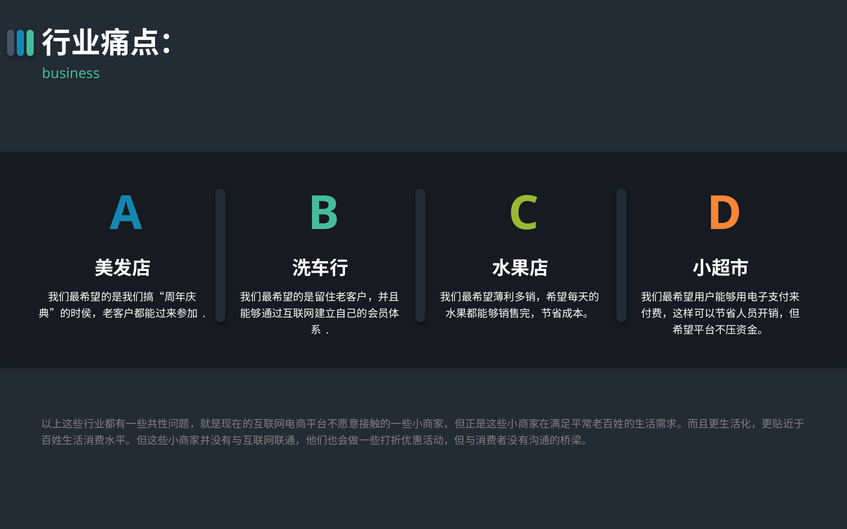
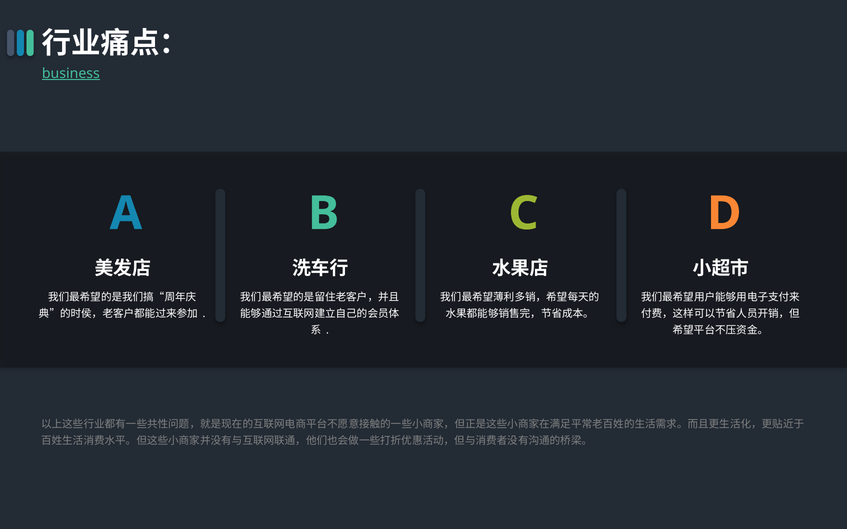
business underline: none -> present (71, 74)
